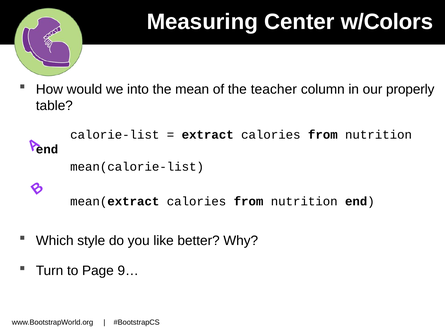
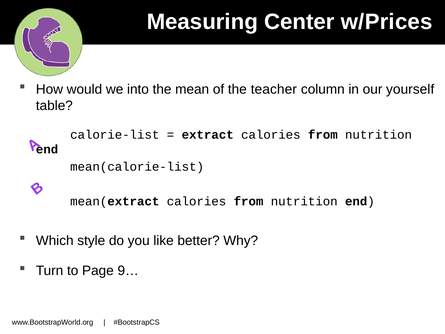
w/Colors: w/Colors -> w/Prices (387, 22)
properly: properly -> yourself (410, 89)
